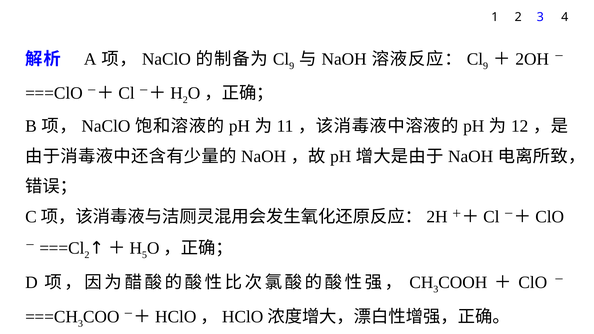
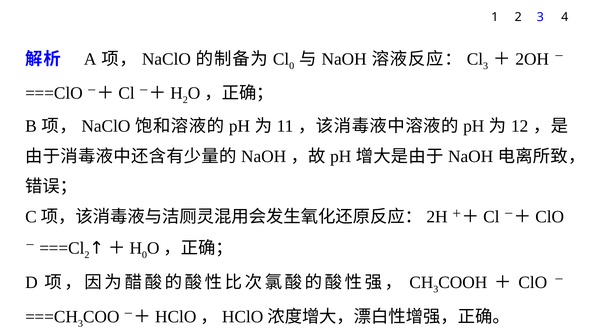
9: 9 -> 0 (292, 66)
9: 9 -> 3 (486, 66)
5: 5 -> 0 (144, 255)
